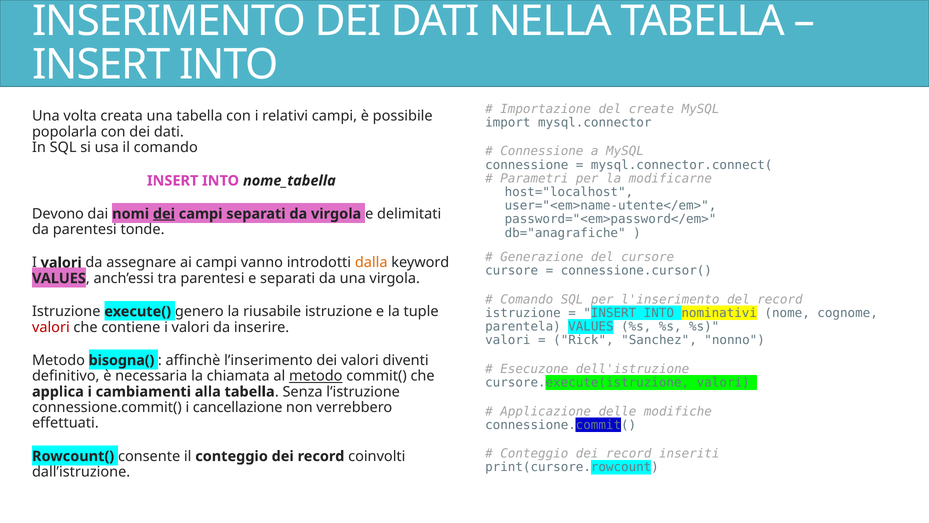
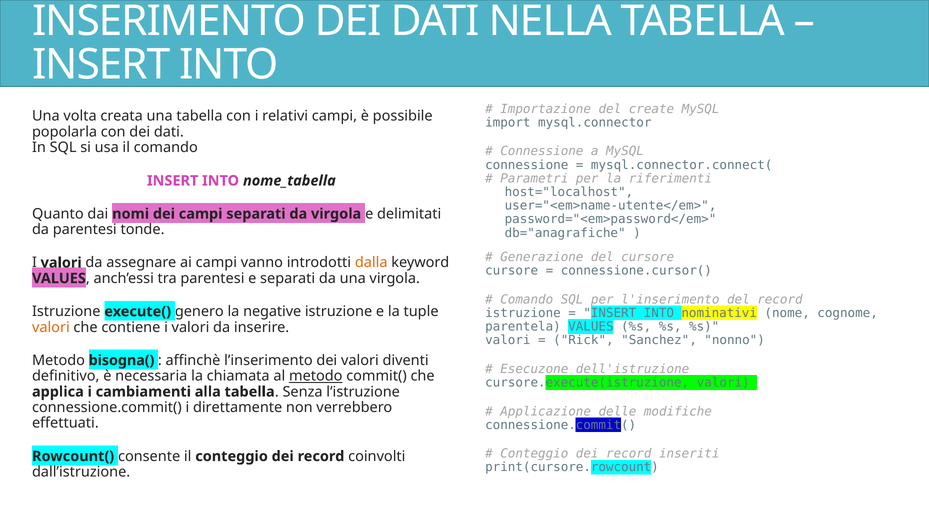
modificarne: modificarne -> riferimenti (670, 178)
Devono: Devono -> Quanto (58, 214)
dei underline: present -> none (164, 214)
riusabile: riusabile -> negative (272, 311)
valori colour: red -> orange (51, 327)
cancellazione: cancellazione -> direttamente (238, 407)
